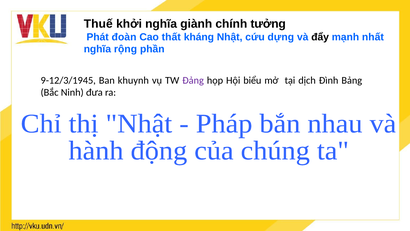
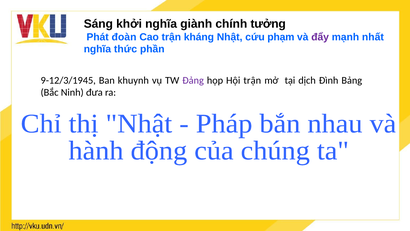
Thuế: Thuế -> Sáng (98, 24)
Cao thất: thất -> trận (171, 37)
dựng: dựng -> phạm (281, 37)
đẩy colour: black -> purple (320, 37)
rộng: rộng -> thức (125, 49)
Hội biểu: biểu -> trận (252, 80)
